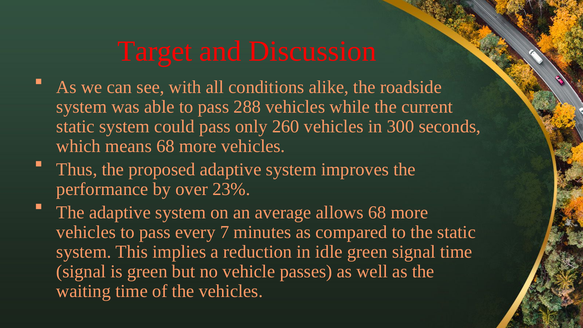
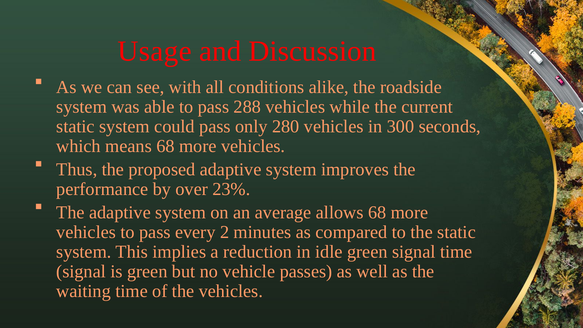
Target: Target -> Usage (155, 51)
260: 260 -> 280 (286, 127)
7: 7 -> 2 (225, 232)
